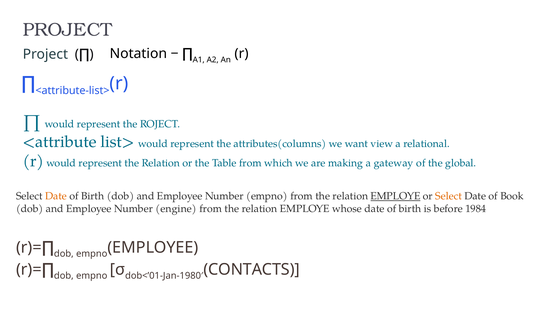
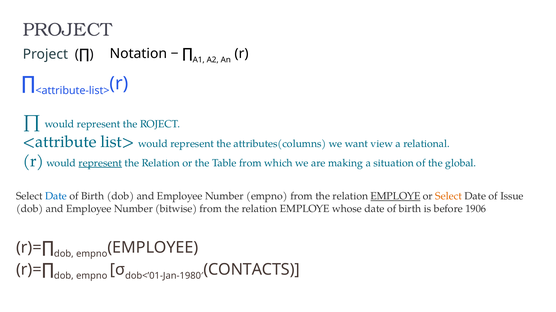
represent underline: none -> present (100, 163)
gateway: gateway -> situation (394, 163)
Date colour: orange -> blue (56, 197)
Book: Book -> Issue (512, 197)
engine: engine -> bitwise (176, 209)
1984: 1984 -> 1906 (476, 209)
